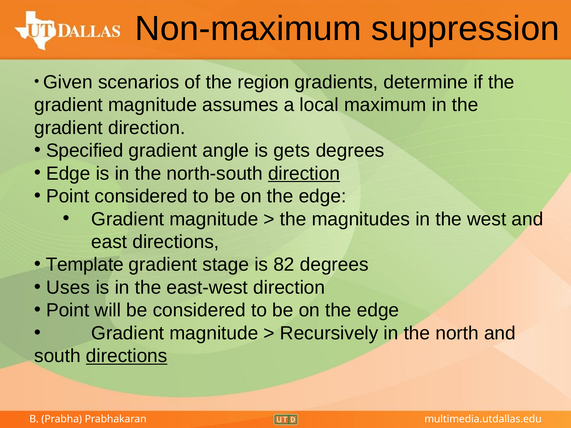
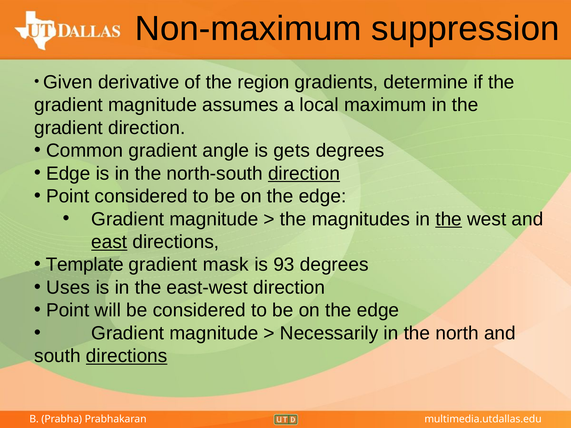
scenarios: scenarios -> derivative (139, 82)
Specified: Specified -> Common (85, 151)
the underline: none -> present (449, 219)
east underline: none -> present (109, 242)
stage: stage -> mask (226, 265)
82: 82 -> 93 (284, 265)
Recursively: Recursively -> Necessarily (329, 333)
